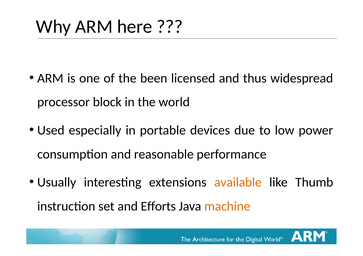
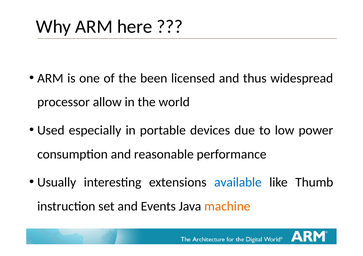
block: block -> allow (107, 102)
available colour: orange -> blue (238, 183)
Efforts: Efforts -> Events (158, 207)
